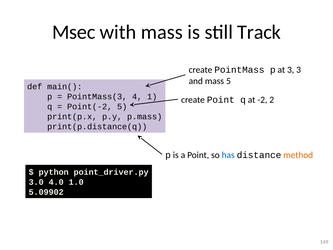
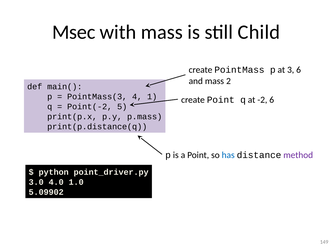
Track: Track -> Child (259, 32)
3 3: 3 -> 6 (299, 70)
mass 5: 5 -> 2 (228, 81)
-2 2: 2 -> 6 (272, 100)
method colour: orange -> purple (298, 155)
